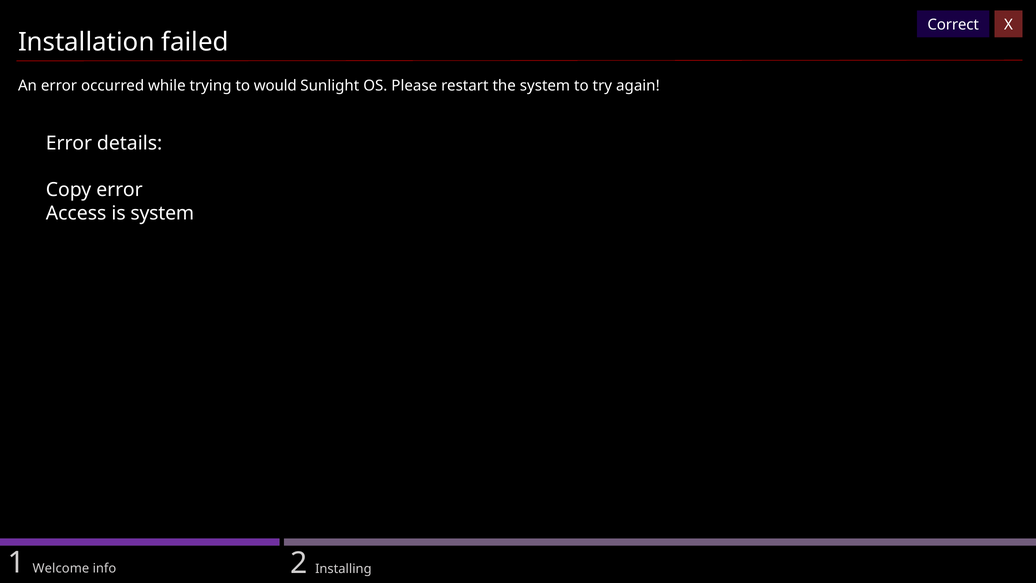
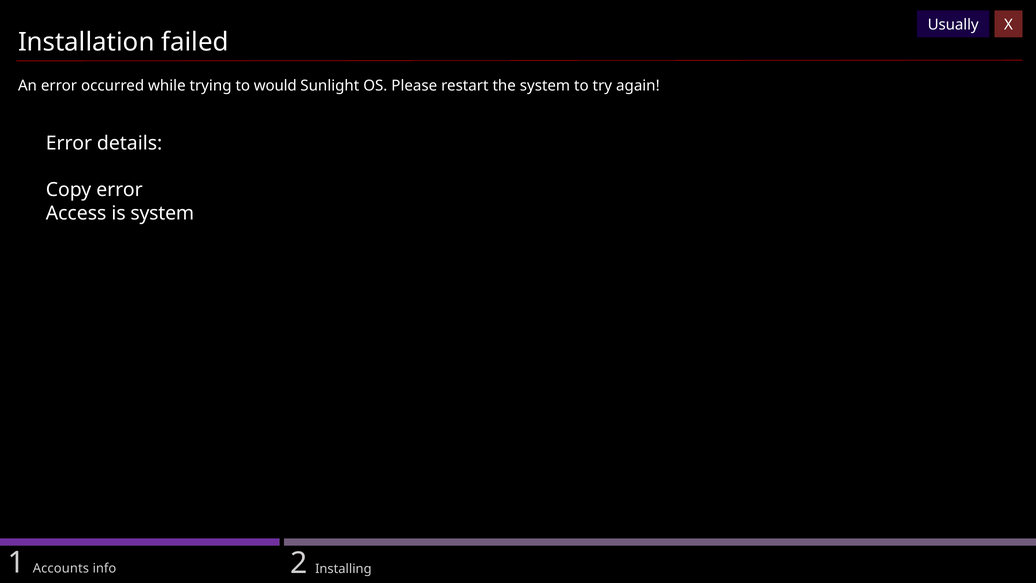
Correct: Correct -> Usually (953, 25)
Welcome: Welcome -> Accounts (61, 568)
